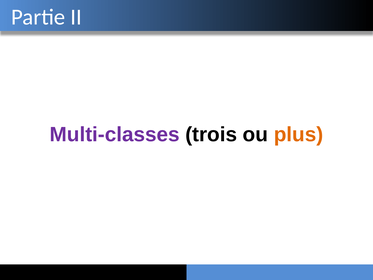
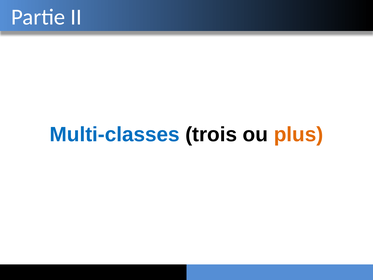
Multi-classes colour: purple -> blue (115, 134)
